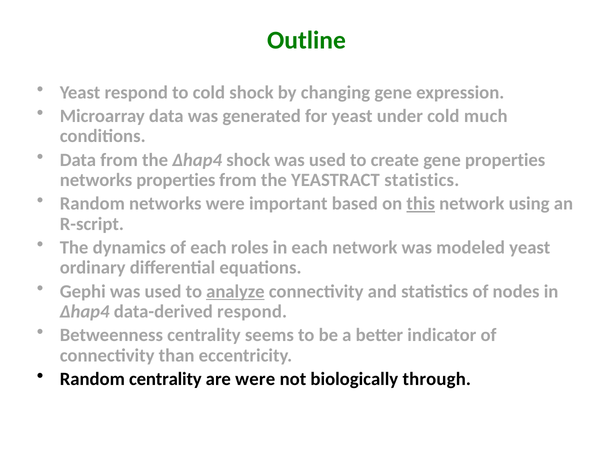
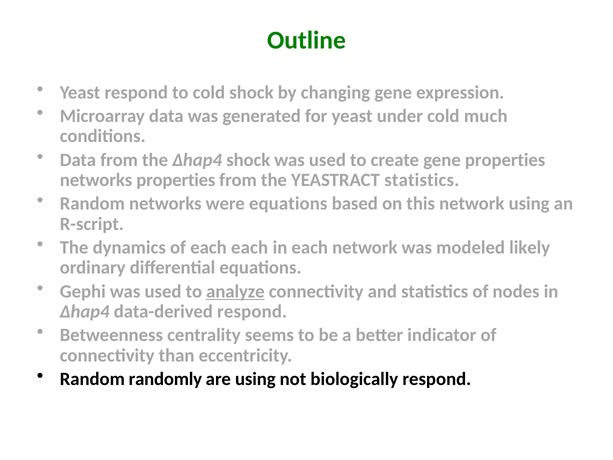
were important: important -> equations (288, 204)
this underline: present -> none (421, 204)
each roles: roles -> each (250, 247)
modeled yeast: yeast -> likely (530, 247)
Random centrality: centrality -> randomly (165, 379)
are were: were -> using (255, 379)
biologically through: through -> respond (437, 379)
